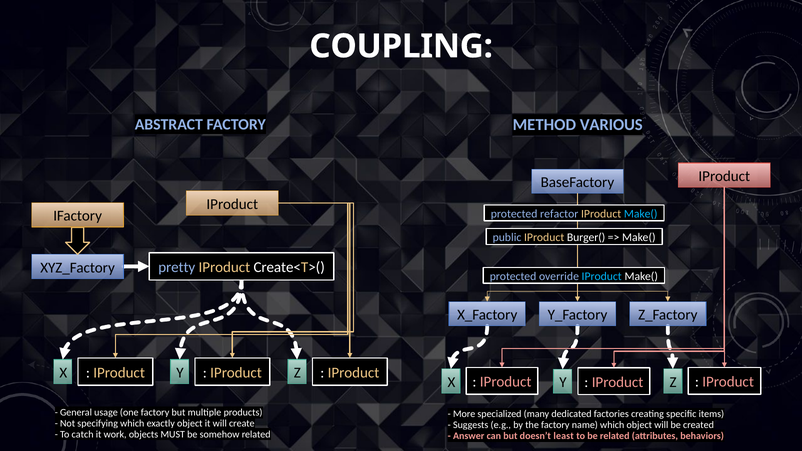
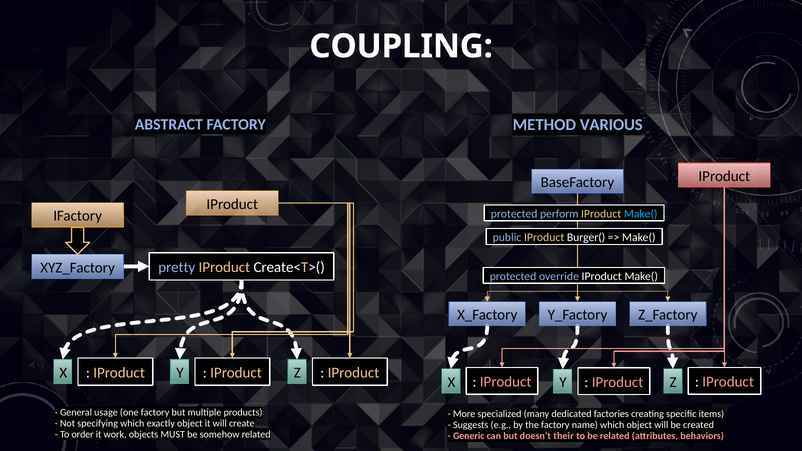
refactor: refactor -> perform (559, 214)
IProduct colour: light blue -> white (602, 276)
catch: catch -> order (83, 434)
Answer: Answer -> Generic (469, 436)
least: least -> their (564, 436)
